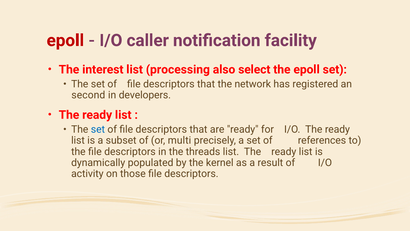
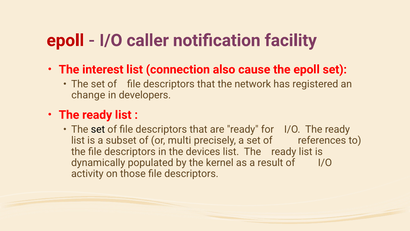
processing: processing -> connection (178, 69)
select: select -> cause (254, 69)
second: second -> change (88, 95)
set colour: blue -> black (98, 129)
threads: threads -> devices (203, 151)
